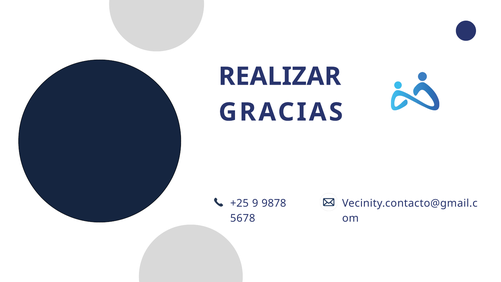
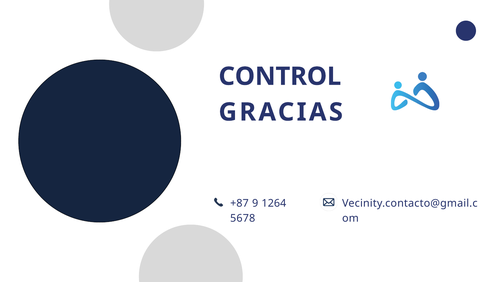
REALIZAR: REALIZAR -> CONTROL (280, 76)
+25: +25 -> +87 (239, 203)
9878: 9878 -> 1264 (274, 203)
